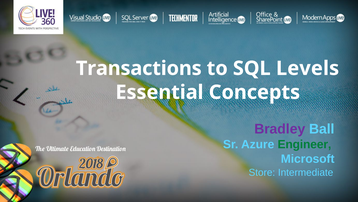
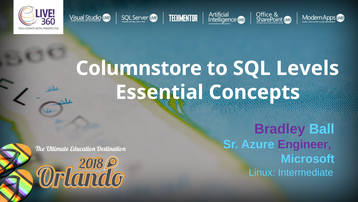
Transactions: Transactions -> Columnstore (139, 68)
Engineer colour: green -> purple (304, 144)
Store: Store -> Linux (262, 172)
